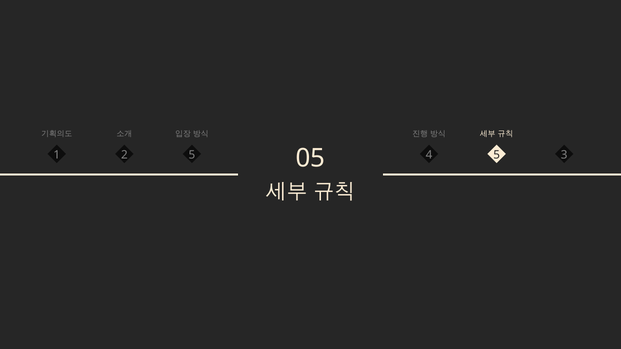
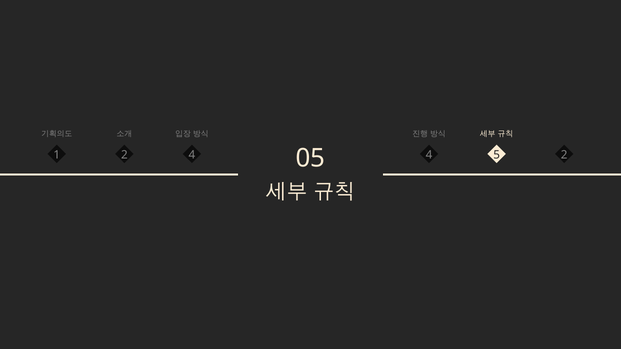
1 5: 5 -> 4 (192, 155)
5 3: 3 -> 2 (564, 155)
